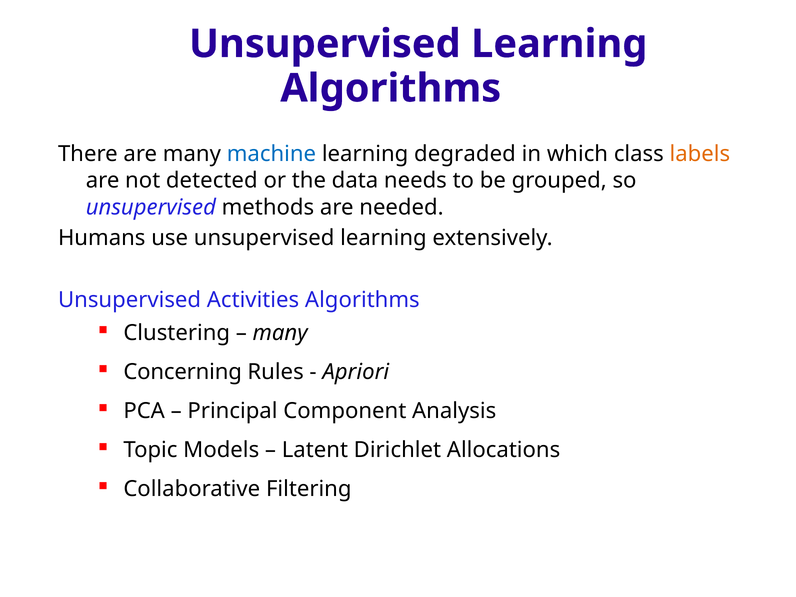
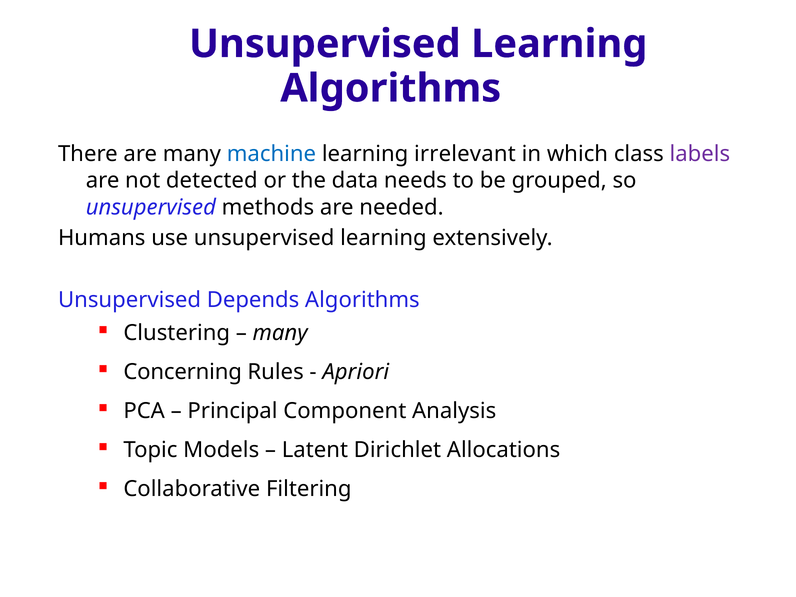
degraded: degraded -> irrelevant (465, 154)
labels colour: orange -> purple (700, 154)
Activities: Activities -> Depends (253, 300)
